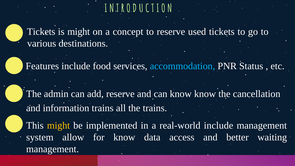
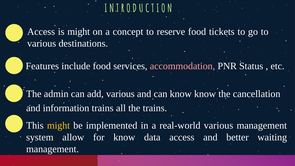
Tickets: Tickets -> Access (41, 32)
reserve used: used -> food (197, 32)
accommodation colour: light blue -> pink (182, 66)
add reserve: reserve -> various (120, 94)
real-world include: include -> various (219, 125)
